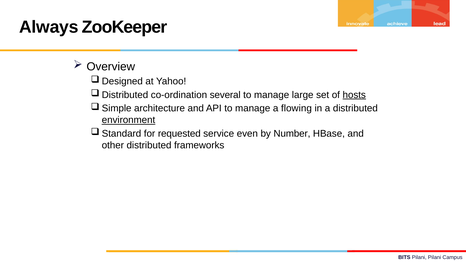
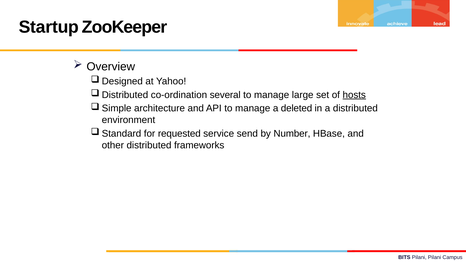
Always: Always -> Startup (49, 27)
flowing: flowing -> deleted (297, 108)
environment underline: present -> none (129, 120)
even: even -> send (247, 134)
